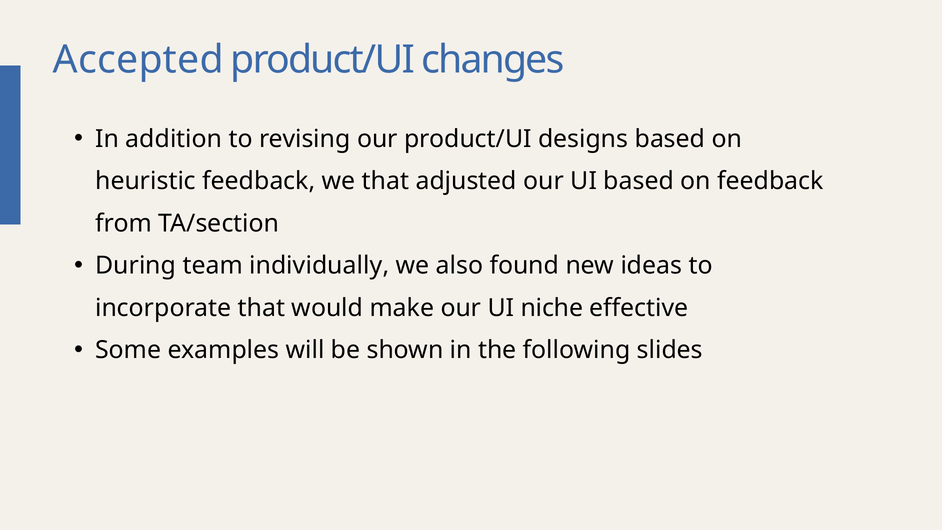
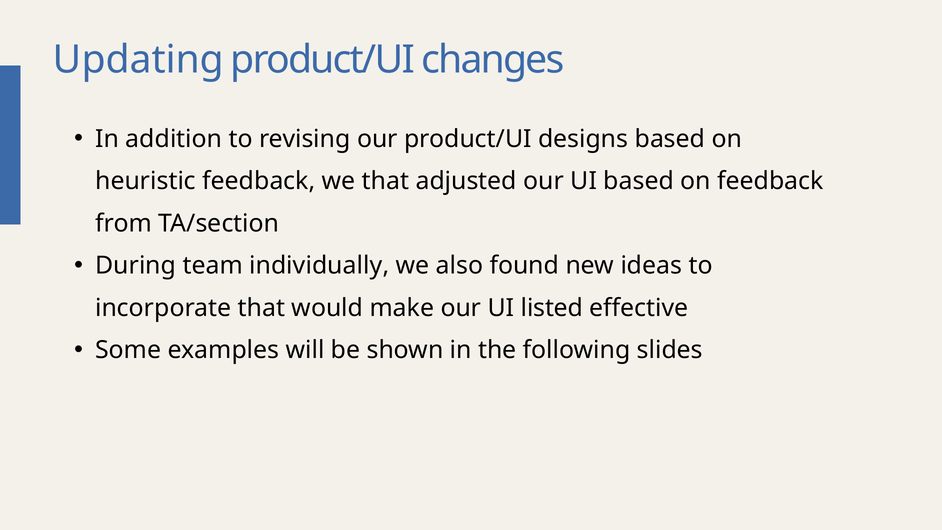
Accepted: Accepted -> Updating (139, 60)
niche: niche -> listed (552, 308)
